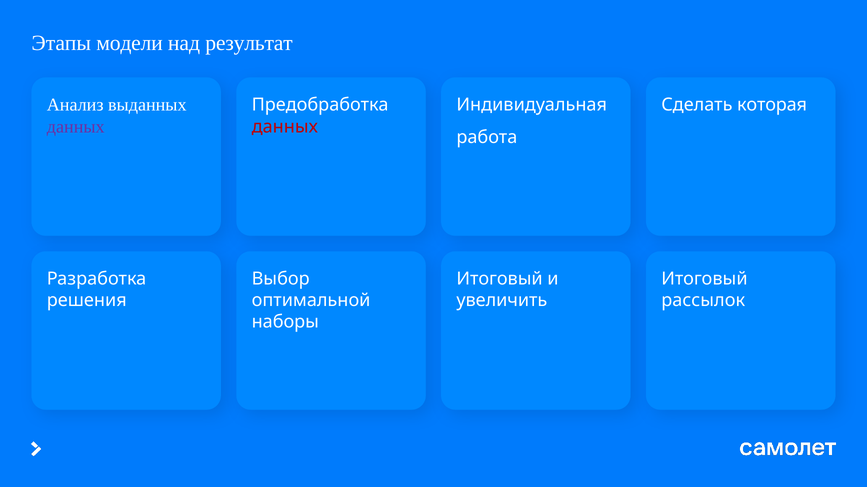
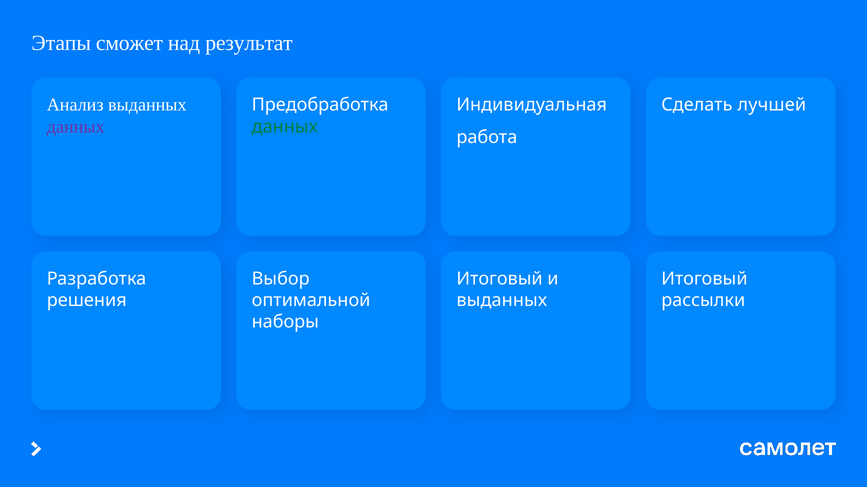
модели: модели -> сможет (130, 43)
которая: которая -> лучшей (772, 105)
данных colour: red -> green (285, 127)
увеличить: увеличить -> выданных (502, 301)
рассылок: рассылок -> рассылки (703, 301)
